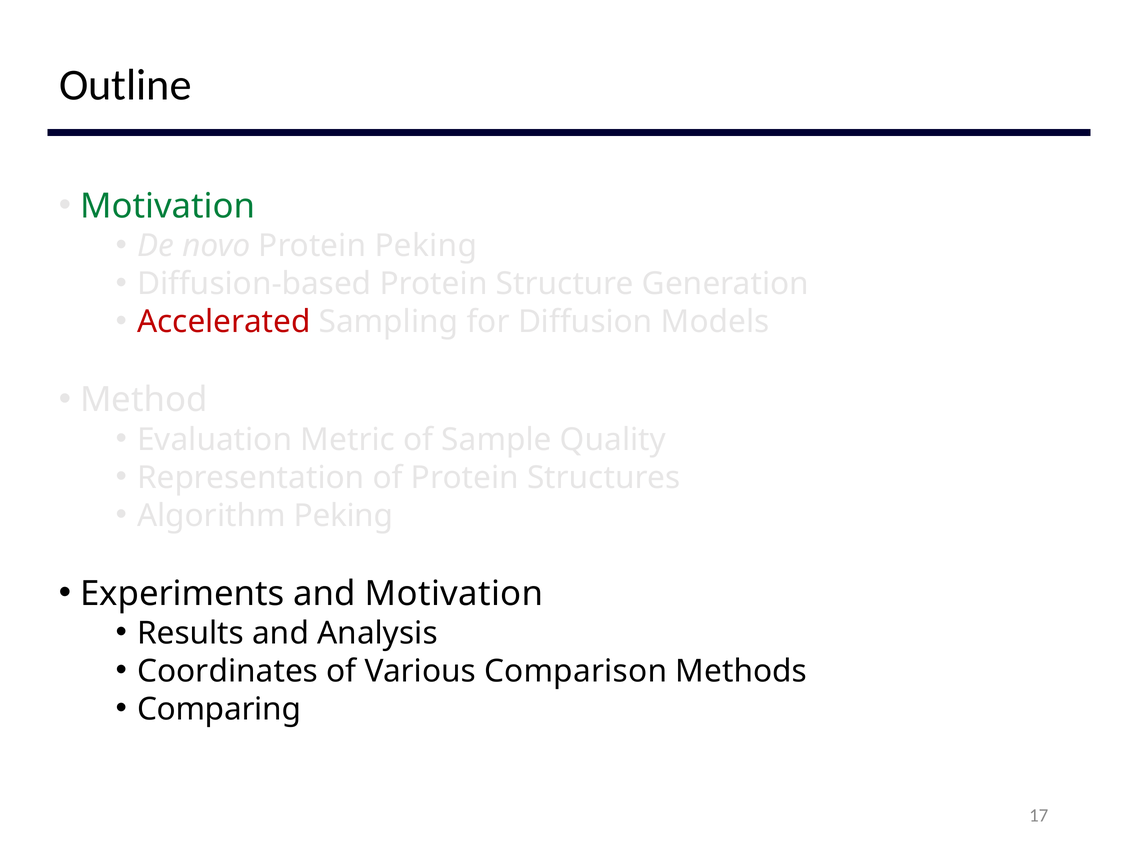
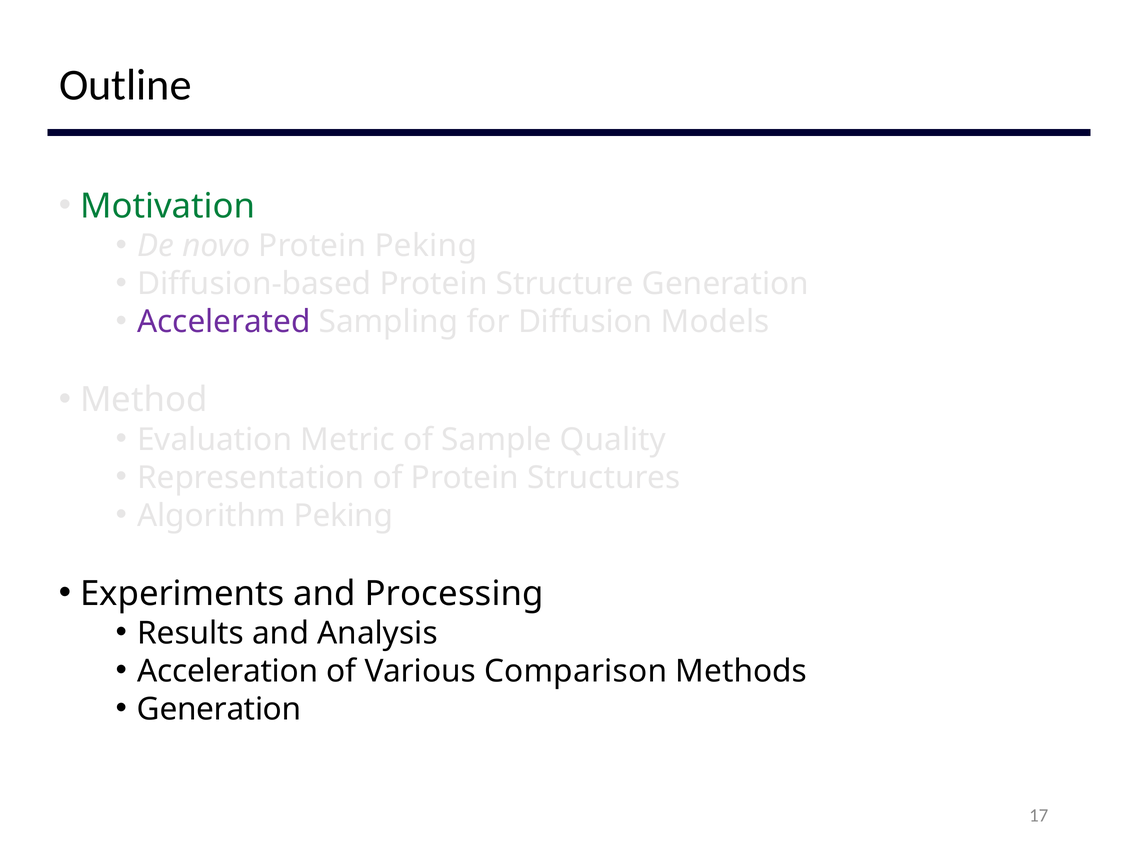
Accelerated colour: red -> purple (224, 322)
and Motivation: Motivation -> Processing (454, 593)
Coordinates: Coordinates -> Acceleration (228, 671)
Comparing: Comparing -> Generation (219, 709)
